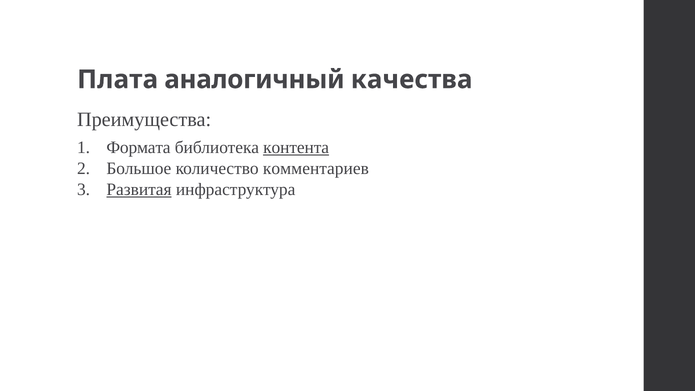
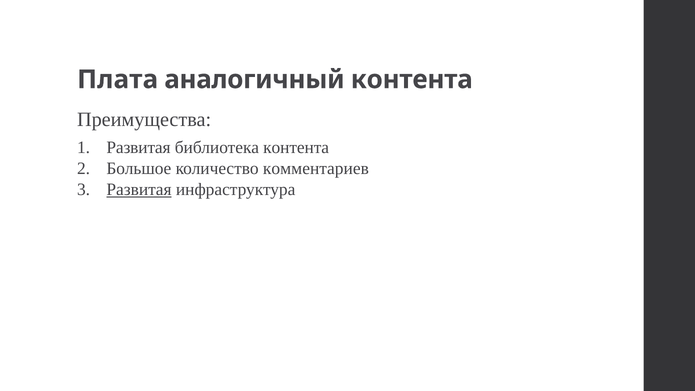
аналогичный качества: качества -> контента (412, 80)
Формата: Формата -> Развитая (138, 148)
контента underline: present -> none (296, 148)
